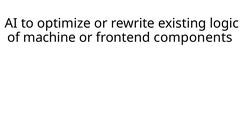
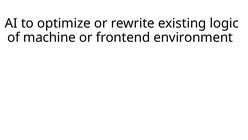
components: components -> environment (193, 37)
